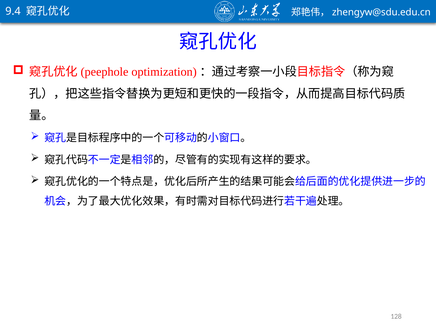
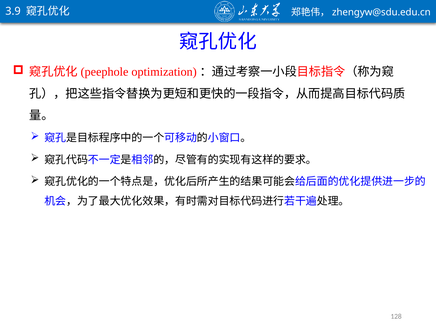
9.4: 9.4 -> 3.9 (13, 11)
